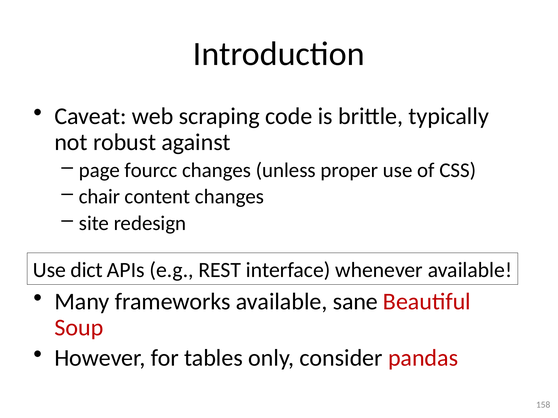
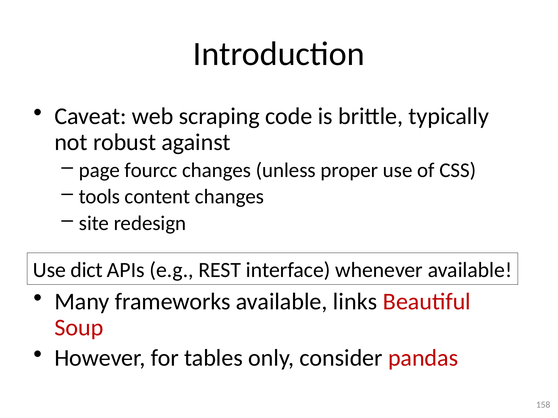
chair: chair -> tools (99, 197)
sane: sane -> links (355, 302)
